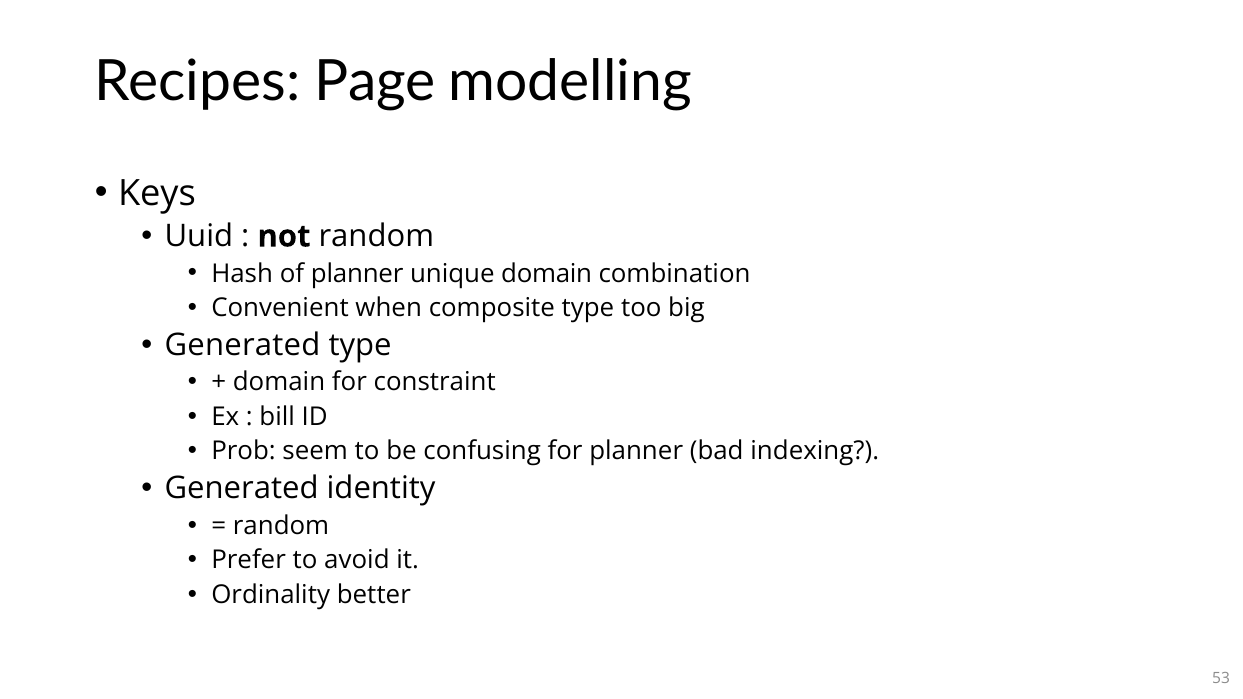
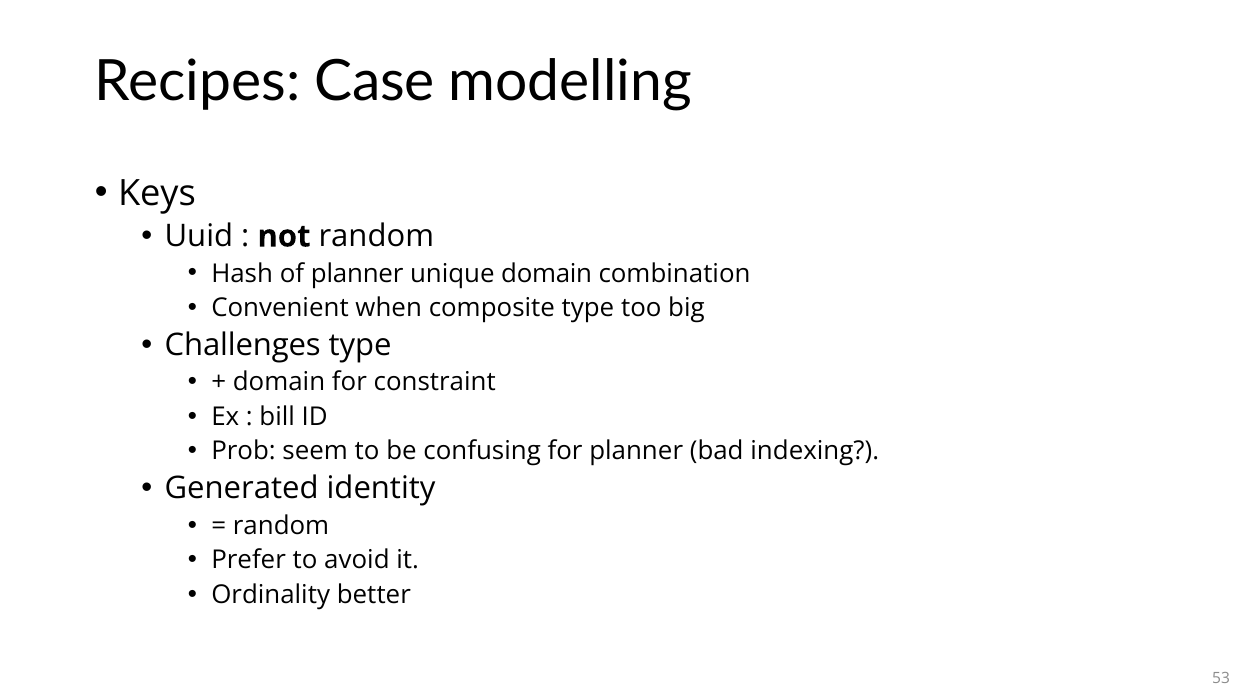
Page: Page -> Case (375, 82)
Generated: Generated -> Challenges (243, 345)
